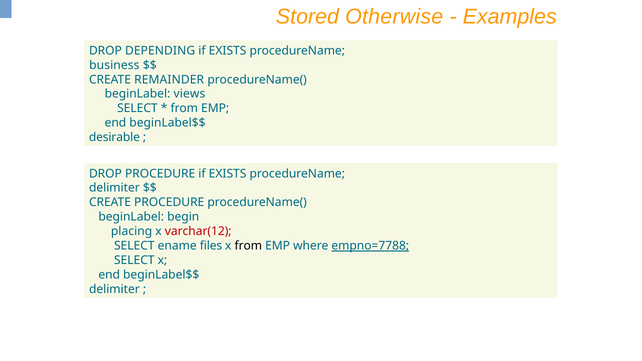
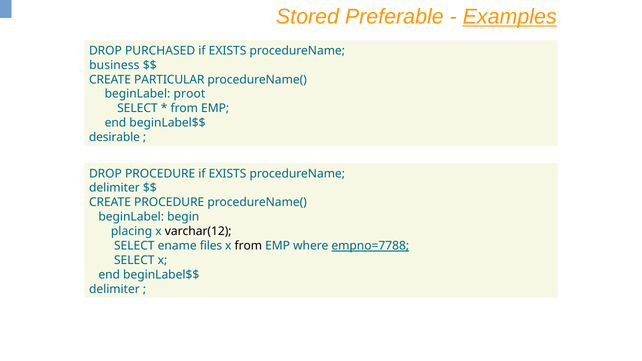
Otherwise: Otherwise -> Preferable (394, 17)
Examples underline: none -> present (510, 17)
DEPENDING: DEPENDING -> PURCHASED (160, 51)
REMAINDER: REMAINDER -> PARTICULAR (169, 80)
views: views -> proot (189, 94)
varchar(12 colour: red -> black (198, 231)
